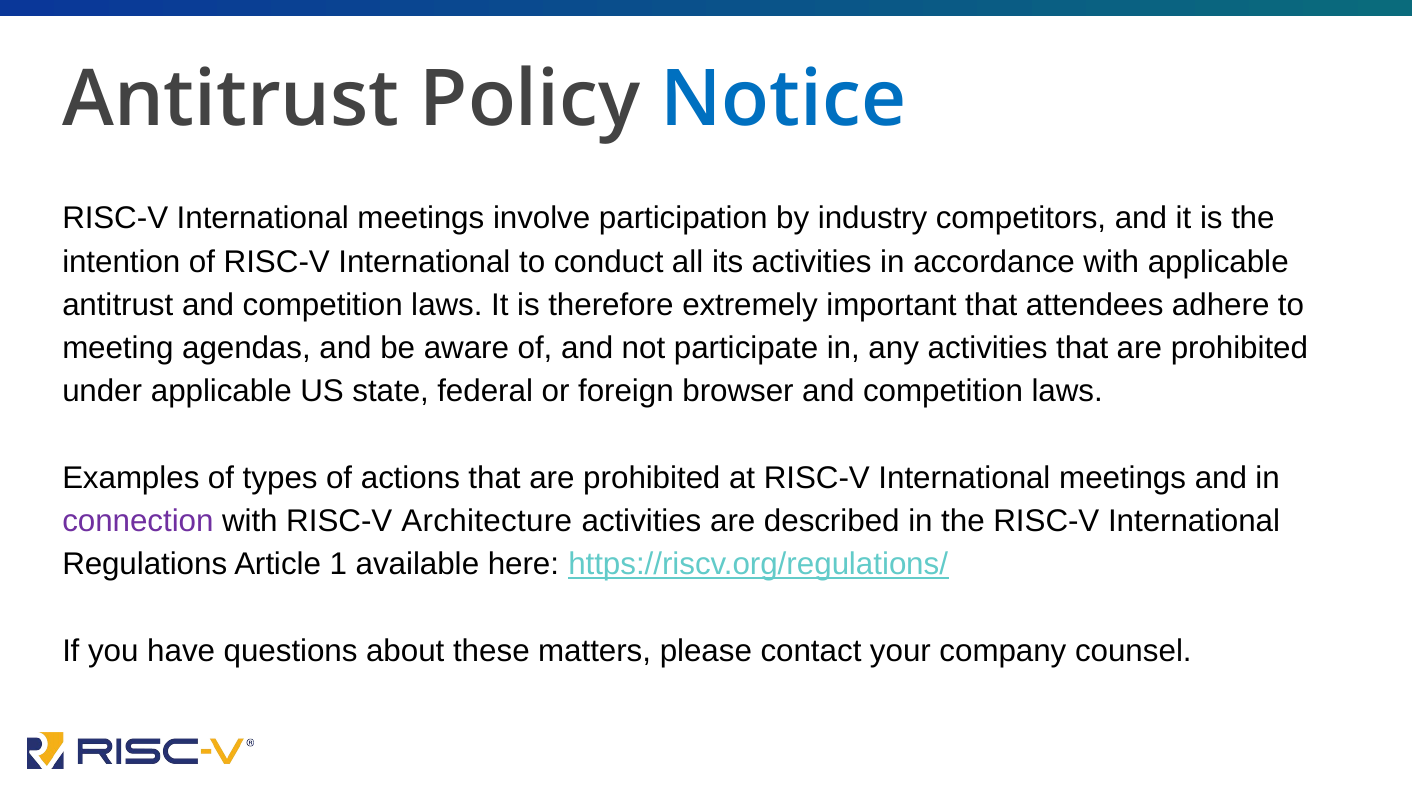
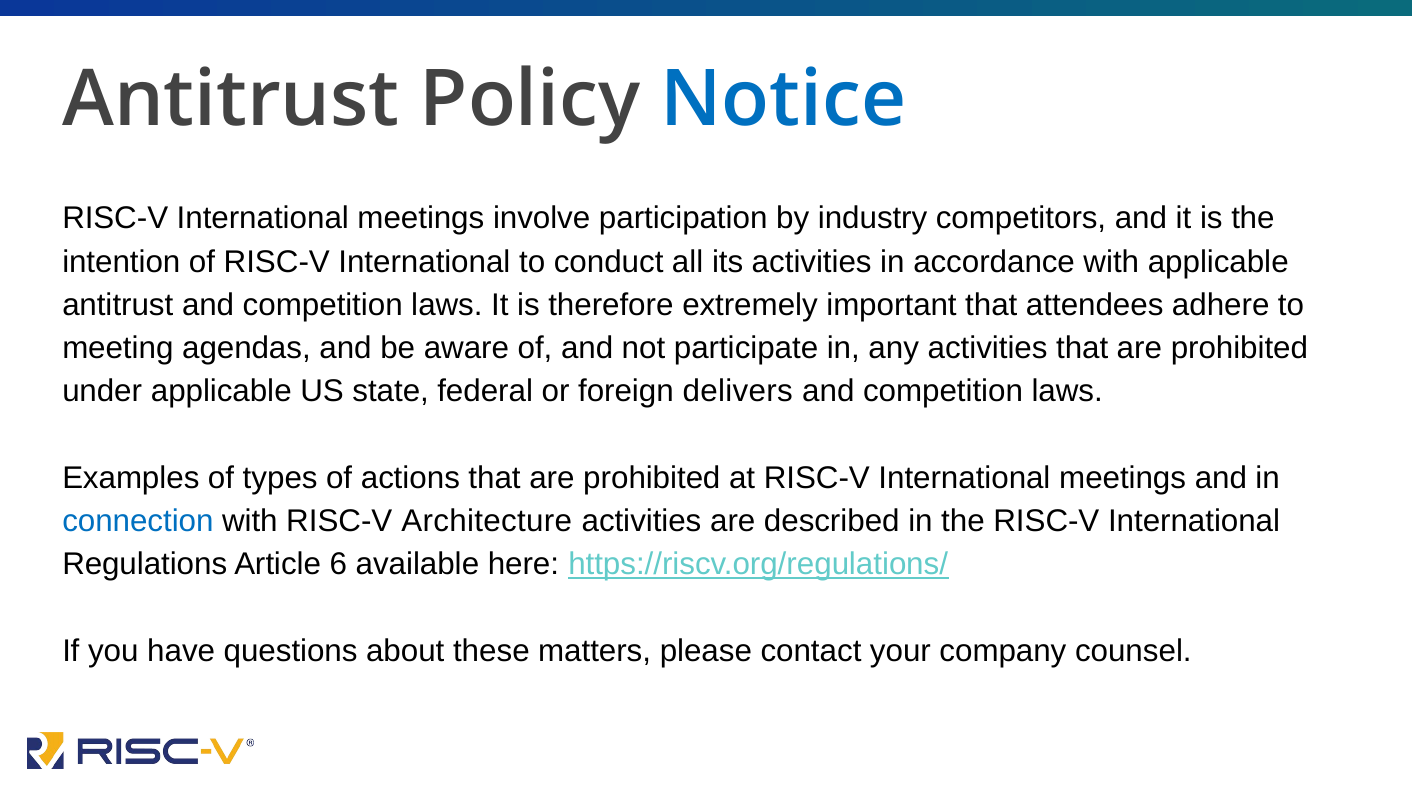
browser: browser -> delivers (738, 392)
connection colour: purple -> blue (138, 521)
1: 1 -> 6 (338, 565)
